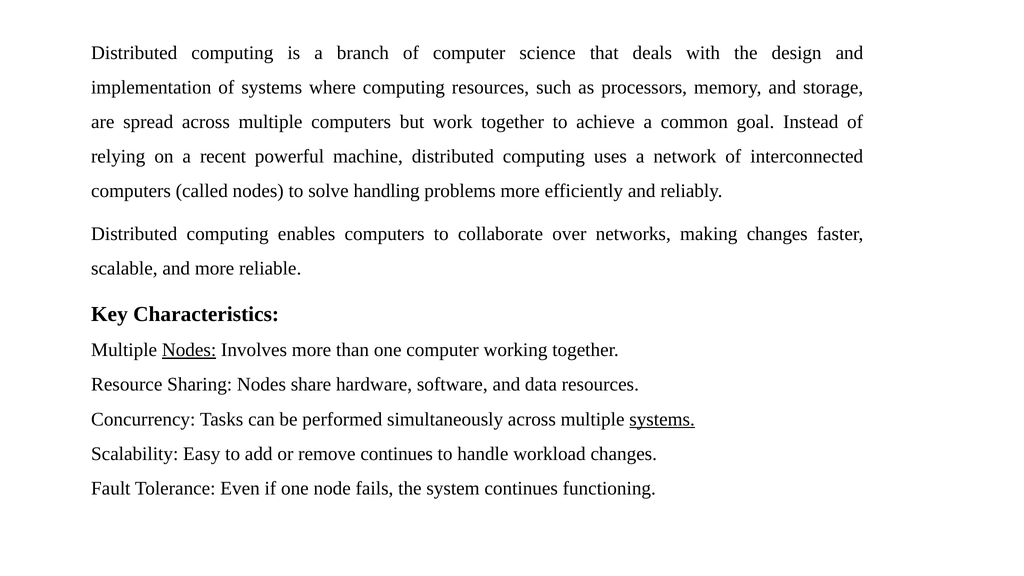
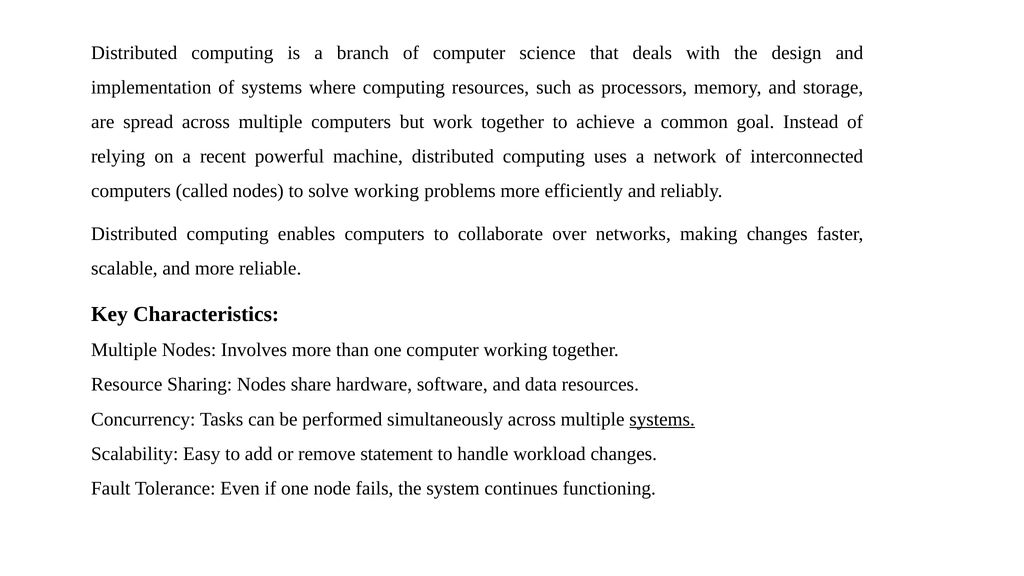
solve handling: handling -> working (386, 191)
Nodes underline: present -> none (189, 350)
remove continues: continues -> statement (397, 454)
